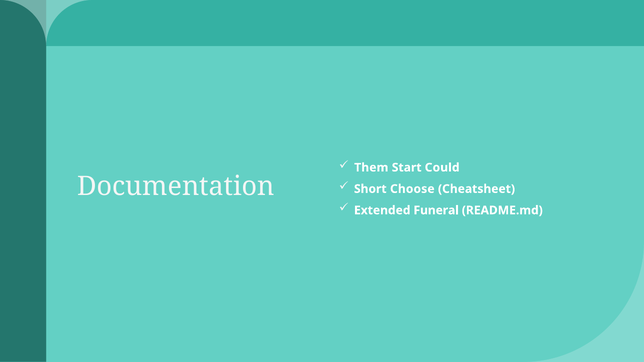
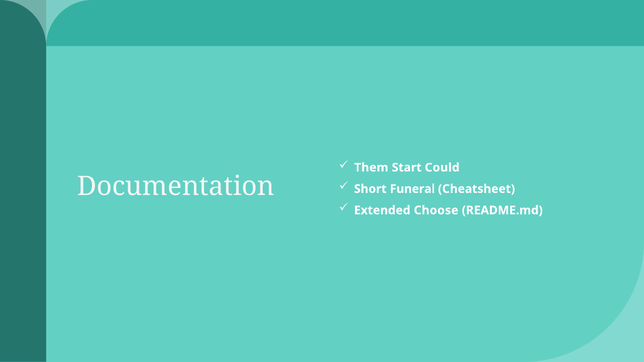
Choose: Choose -> Funeral (412, 189)
Funeral: Funeral -> Choose (436, 210)
